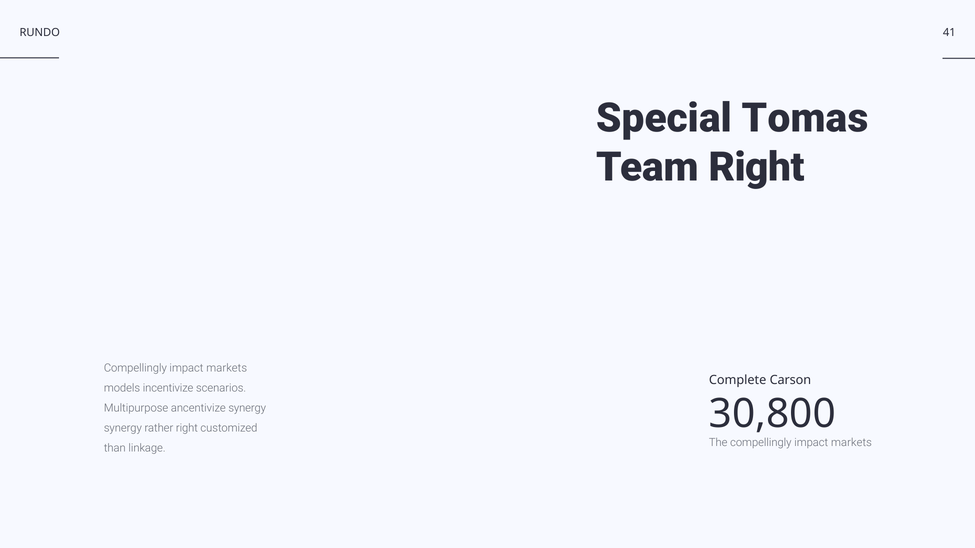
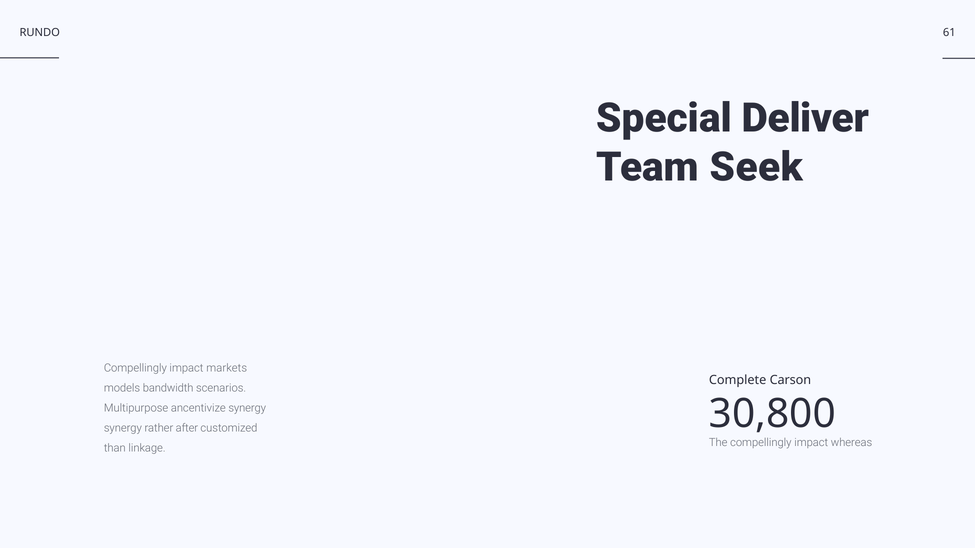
41: 41 -> 61 (949, 33)
Tomas: Tomas -> Deliver (805, 119)
Team Right: Right -> Seek (756, 167)
incentivize: incentivize -> bandwidth (168, 388)
rather right: right -> after (187, 428)
markets: markets -> whereas (852, 443)
